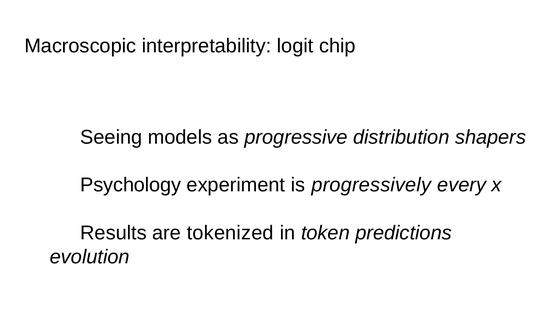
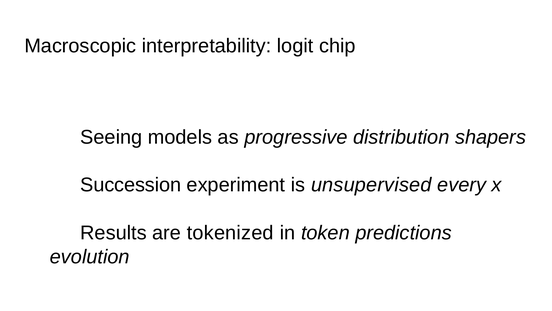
Psychology: Psychology -> Succession (131, 185)
progressively: progressively -> unsupervised (371, 185)
